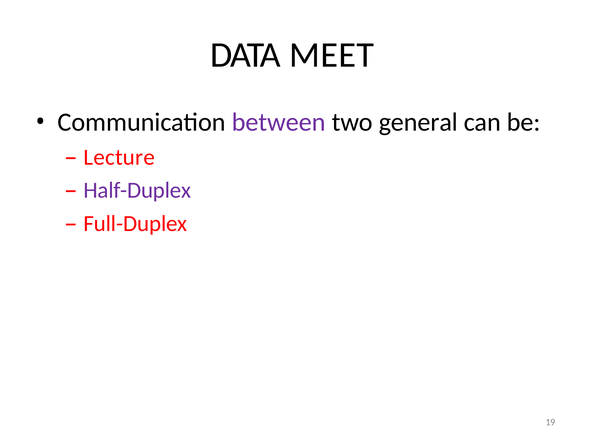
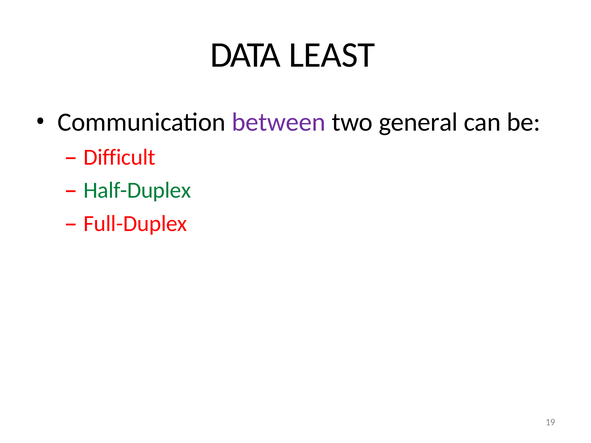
MEET: MEET -> LEAST (332, 55)
Lecture: Lecture -> Difficult (119, 157)
Half-Duplex colour: purple -> green (137, 190)
